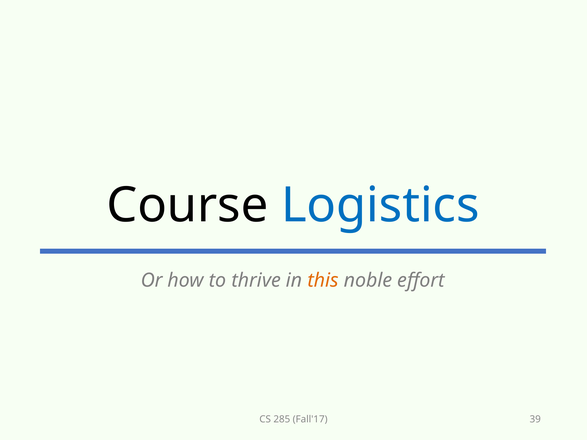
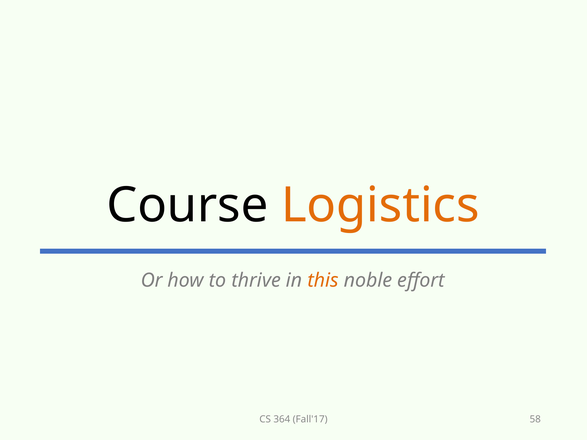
Logistics colour: blue -> orange (380, 206)
285: 285 -> 364 (282, 420)
39: 39 -> 58 (535, 420)
